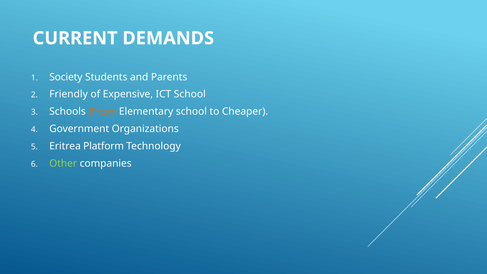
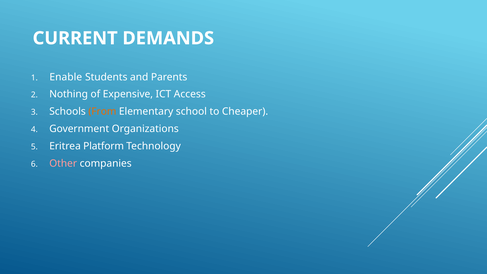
Society: Society -> Enable (66, 77)
Friendly: Friendly -> Nothing (69, 94)
ICT School: School -> Access (190, 94)
Other colour: light green -> pink (63, 163)
